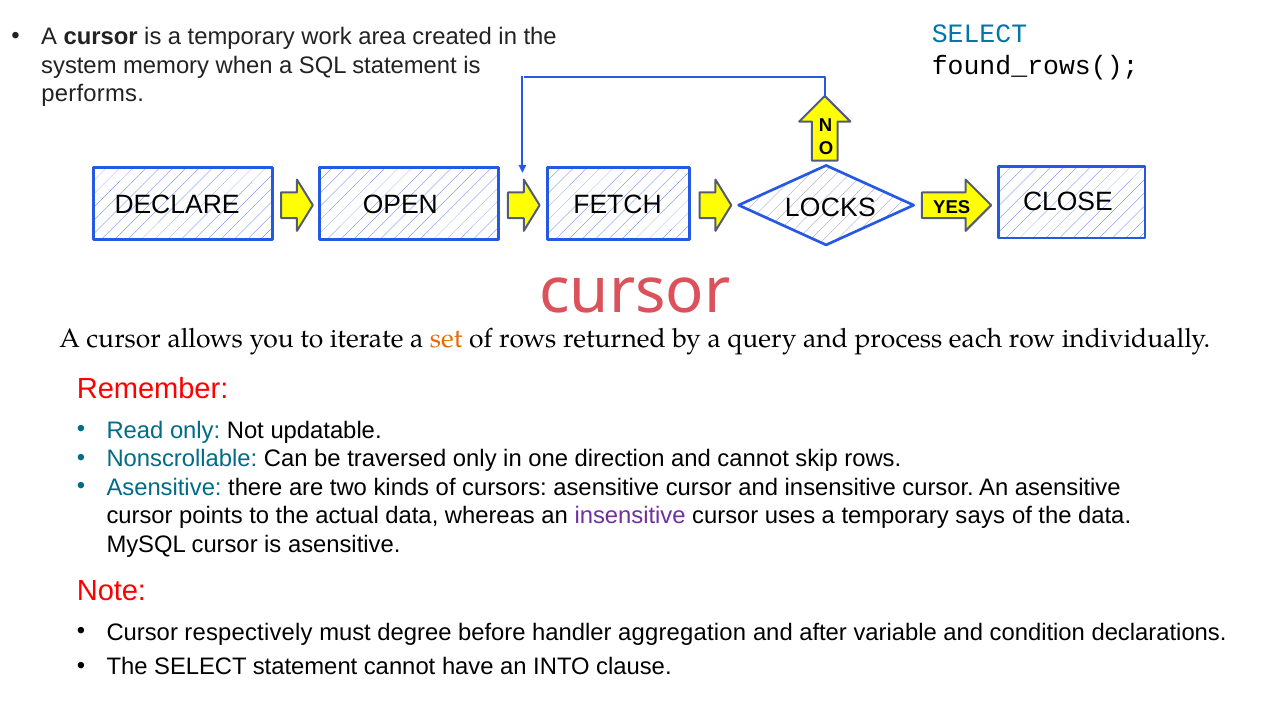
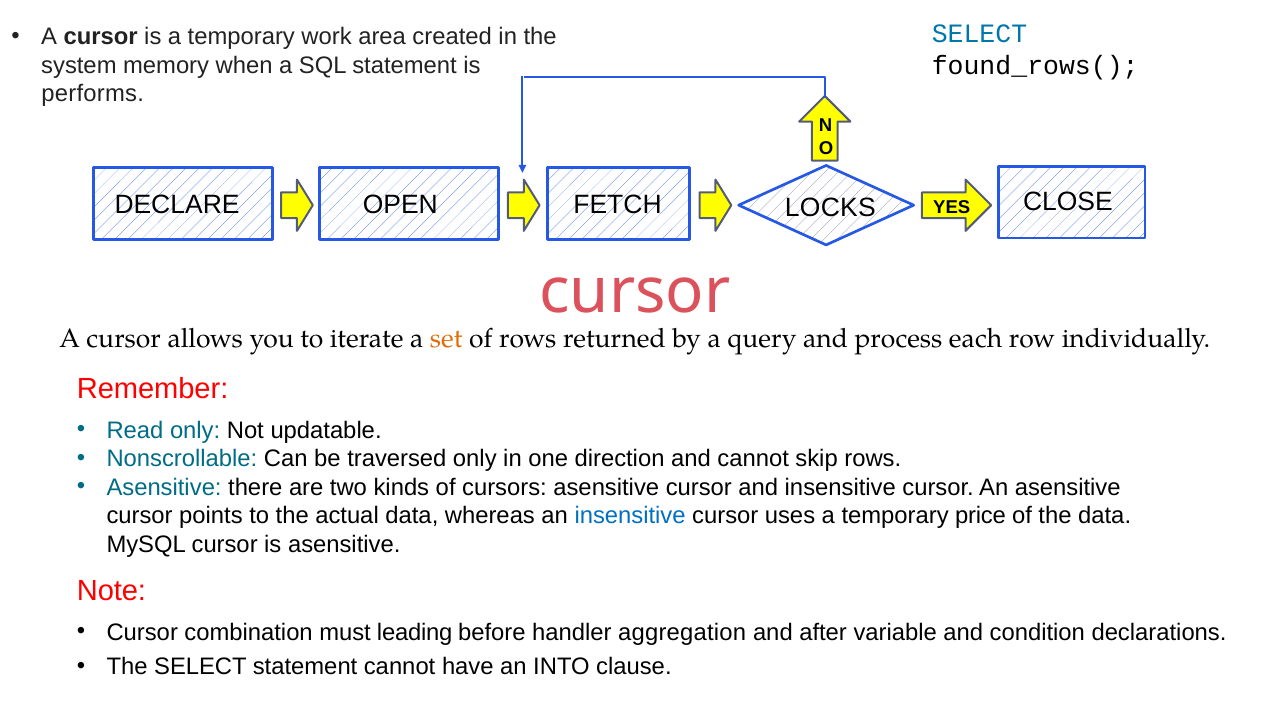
insensitive colour: purple -> blue (630, 515)
says: says -> price (980, 515)
respectively: respectively -> combination (249, 632)
degree: degree -> leading (415, 632)
